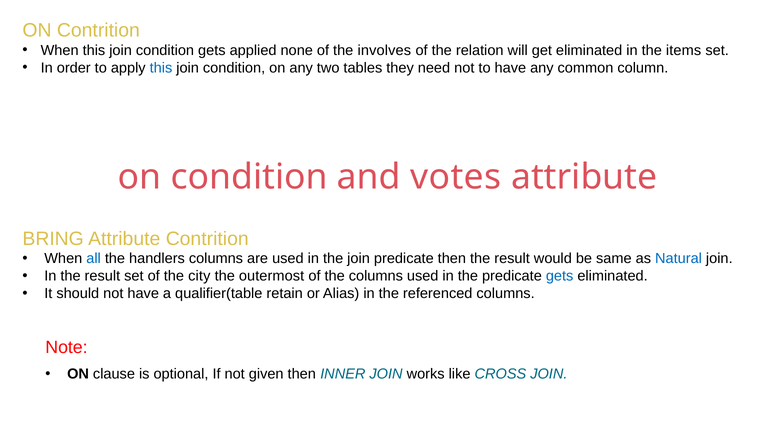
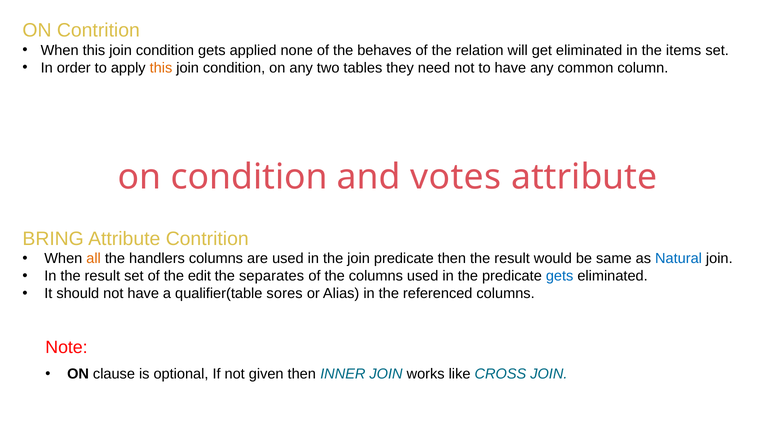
involves: involves -> behaves (384, 50)
this colour: blue -> orange (161, 68)
all colour: blue -> orange (94, 259)
city: city -> edit (199, 276)
outermost: outermost -> separates (272, 276)
retain: retain -> sores (285, 294)
